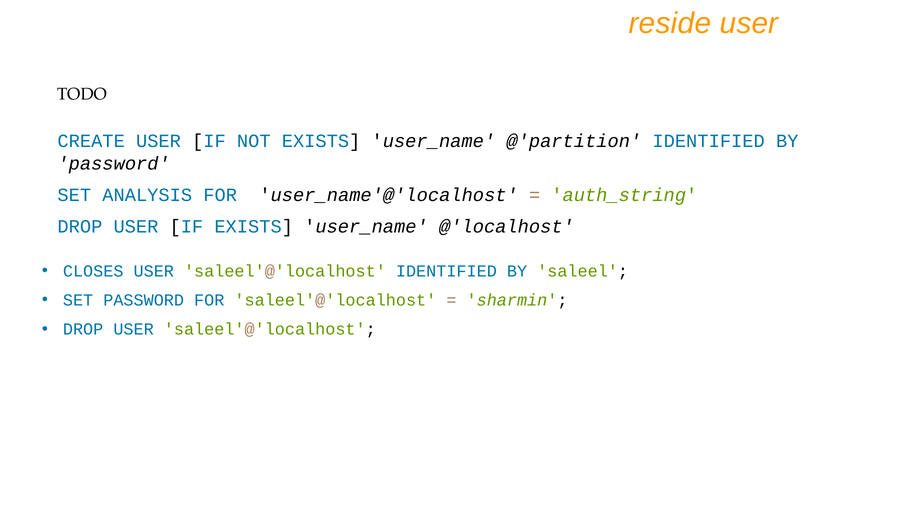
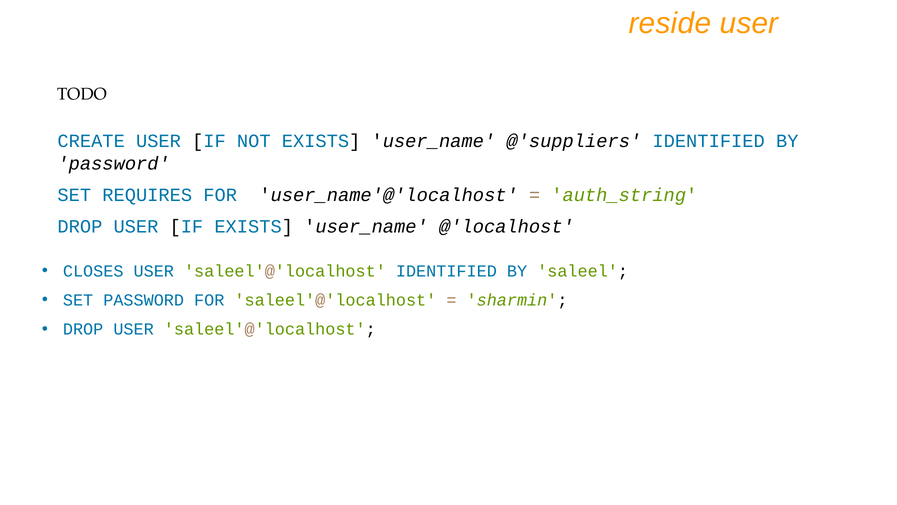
@'partition: @'partition -> @'suppliers (574, 141)
ANALYSIS: ANALYSIS -> REQUIRES (147, 195)
